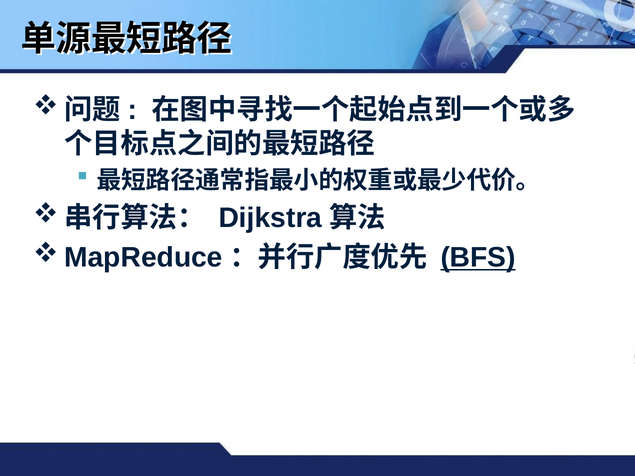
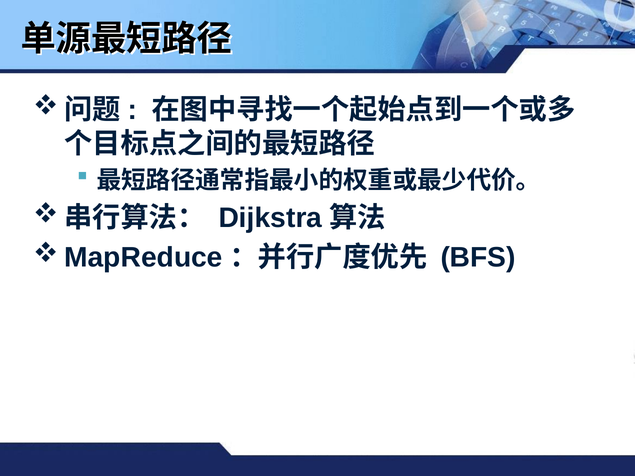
BFS underline: present -> none (478, 258)
